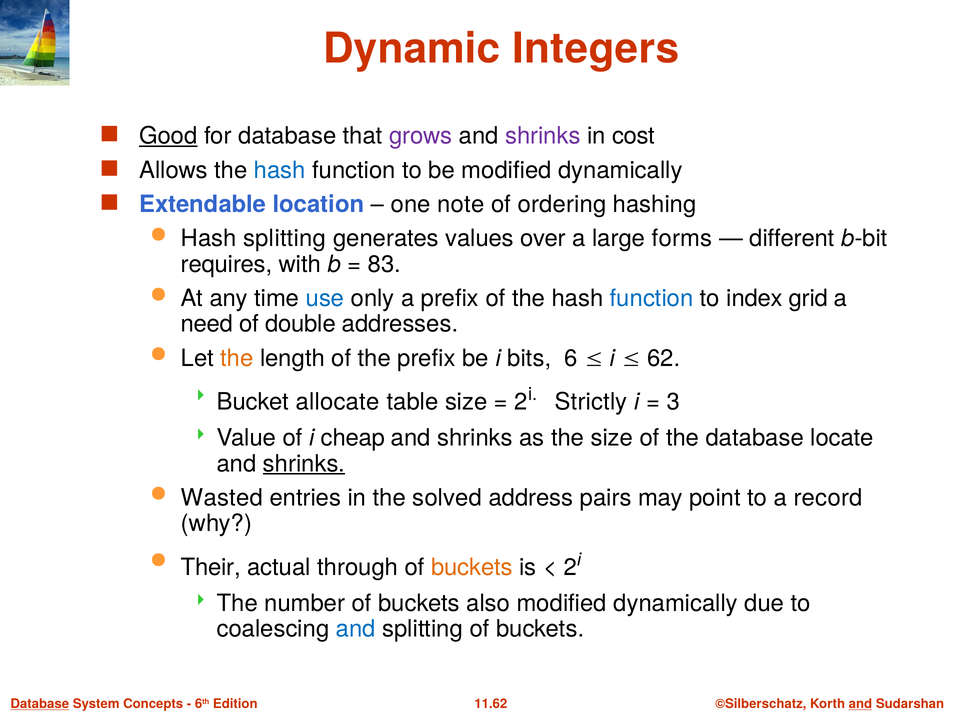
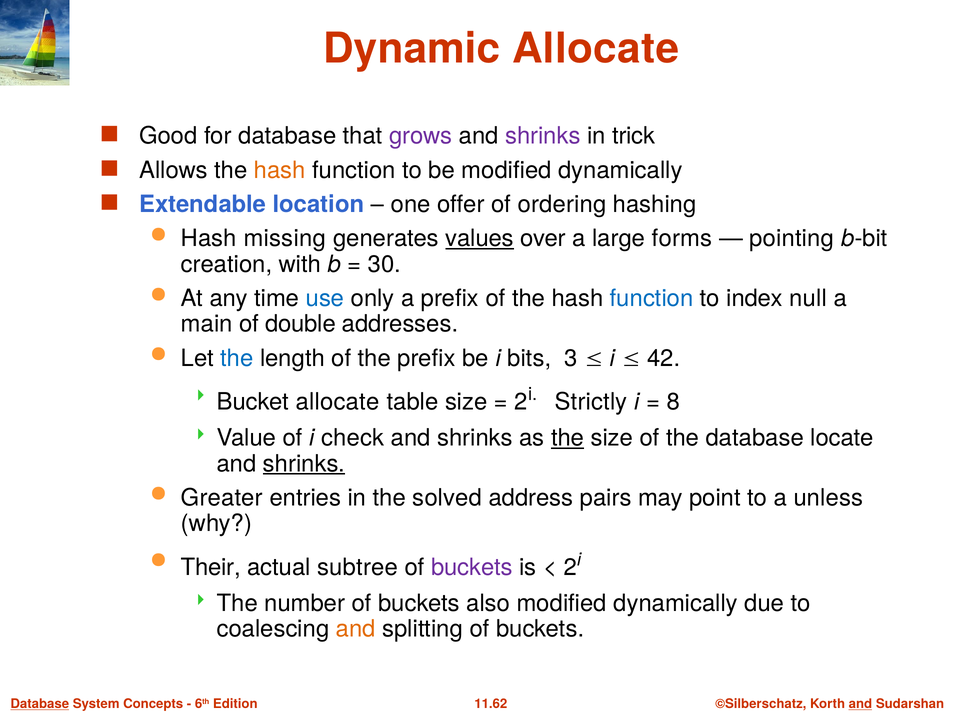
Dynamic Integers: Integers -> Allocate (596, 49)
Good underline: present -> none (168, 136)
cost: cost -> trick (634, 136)
hash colour: blue -> orange (280, 170)
note: note -> offer (461, 204)
Hash splitting: splitting -> missing (285, 238)
values underline: none -> present (480, 238)
different: different -> pointing (792, 238)
requires: requires -> creation (227, 264)
83: 83 -> 30 (384, 264)
grid: grid -> null (808, 298)
need: need -> main (207, 324)
the colour: orange -> blue (237, 358)
6: 6 -> 3 (571, 358)
62: 62 -> 42 (664, 358)
3: 3 -> 8 (673, 402)
cheap: cheap -> check (353, 438)
the underline: none -> present (568, 438)
Wasted: Wasted -> Greater (222, 497)
record: record -> unless (828, 497)
through: through -> subtree (358, 567)
buckets colour: orange -> purple (472, 567)
and colour: blue -> orange (356, 628)
